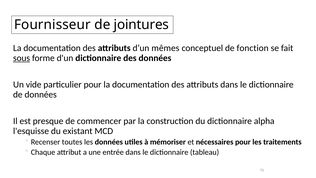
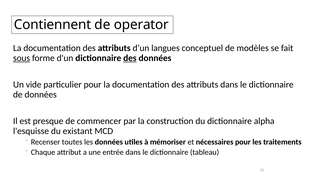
Fournisseur: Fournisseur -> Contiennent (53, 25)
jointures: jointures -> operator (141, 25)
mêmes: mêmes -> langues (165, 48)
fonction: fonction -> modèles (253, 48)
des underline: none -> present (130, 58)
